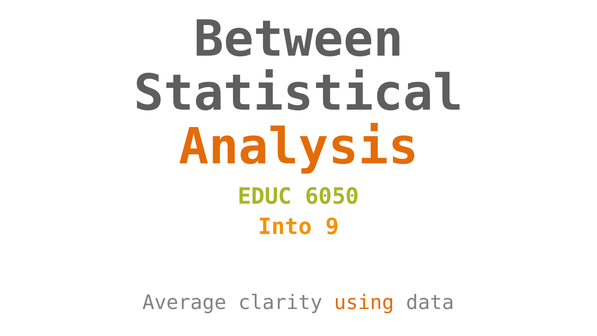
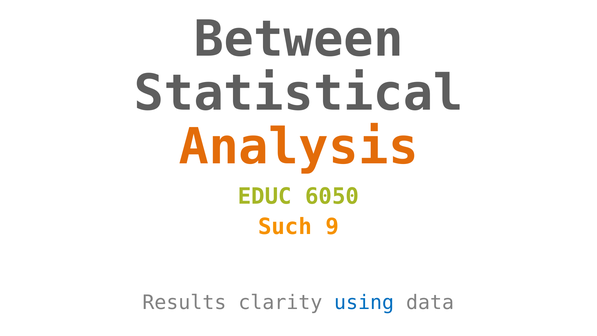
Into: Into -> Such (285, 227)
Average: Average -> Results (185, 302)
using colour: orange -> blue (364, 302)
